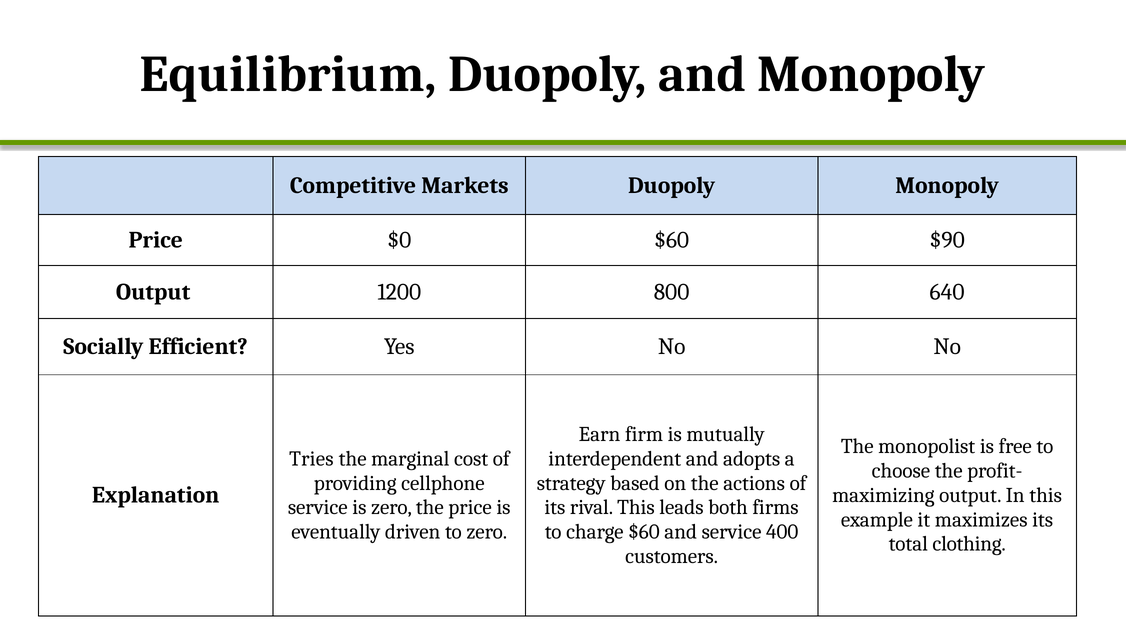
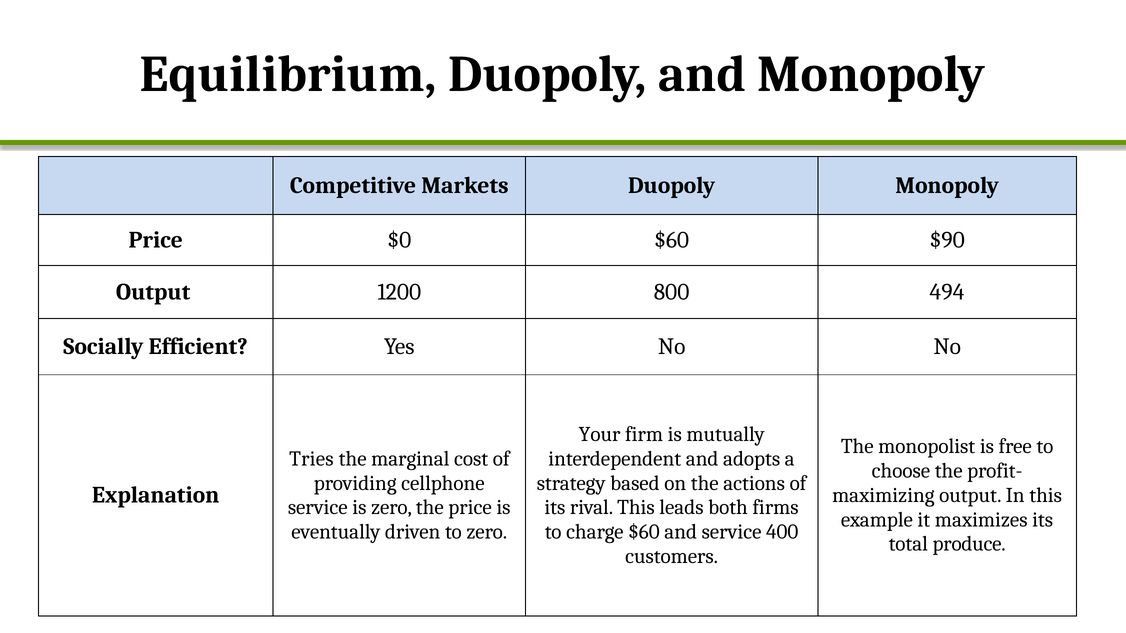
640: 640 -> 494 (947, 292)
Earn: Earn -> Your (600, 435)
clothing: clothing -> produce (969, 544)
